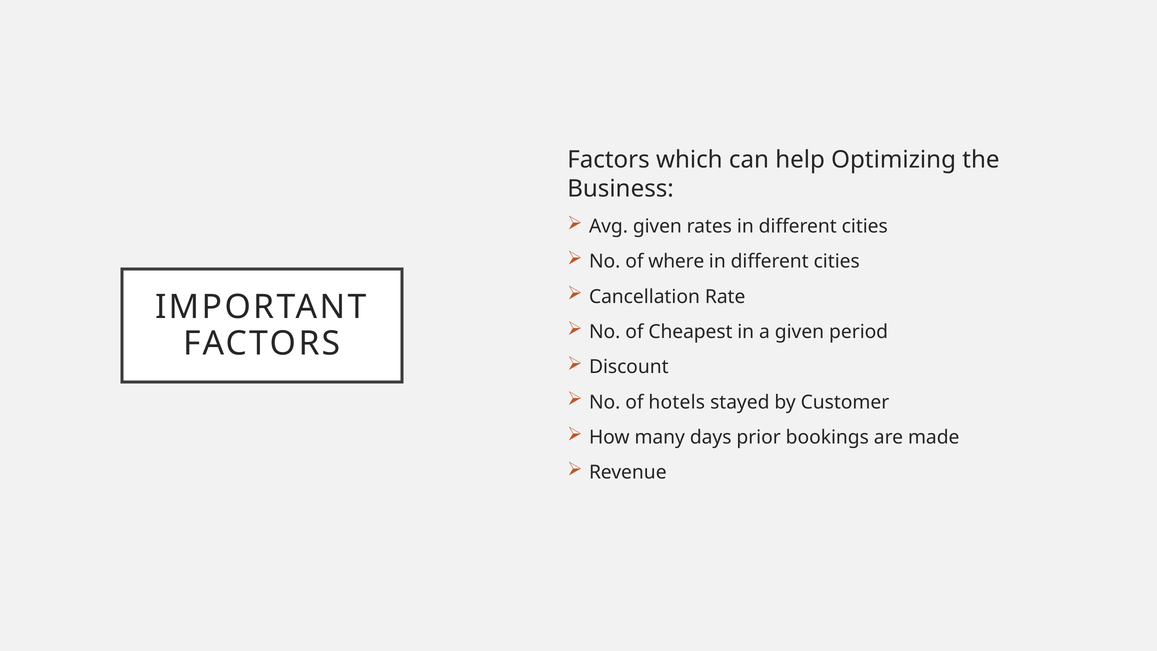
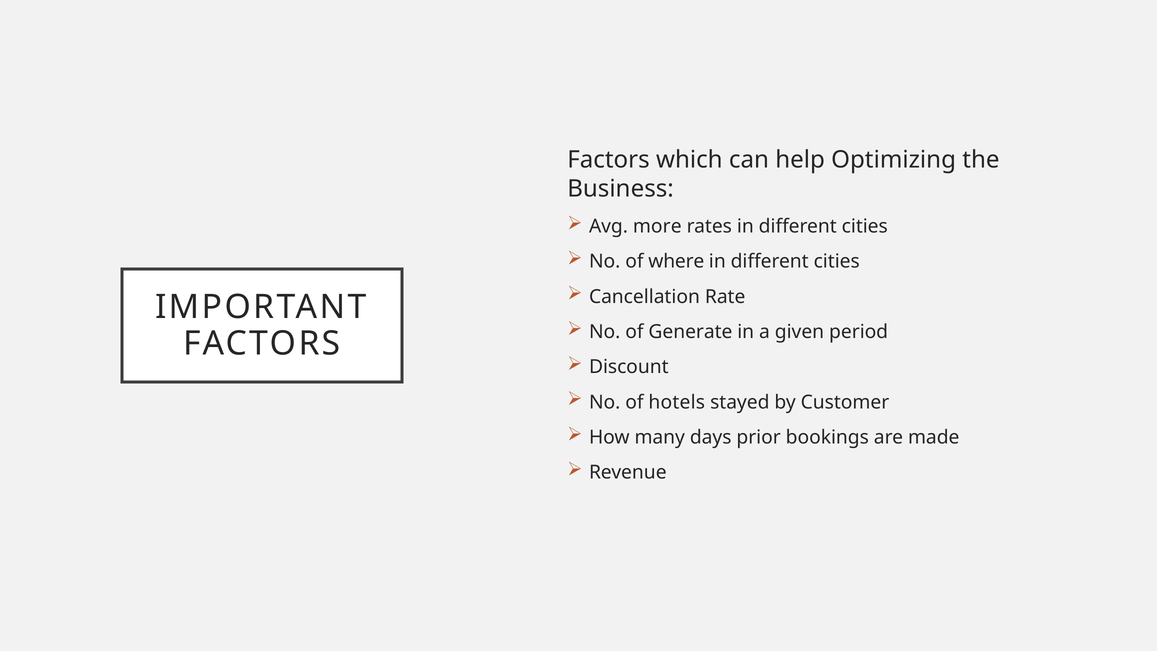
Avg given: given -> more (657, 226)
Cheapest: Cheapest -> Generate (690, 332)
